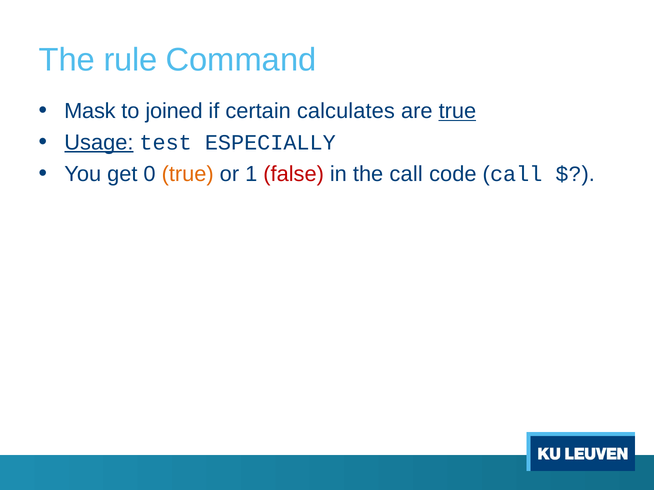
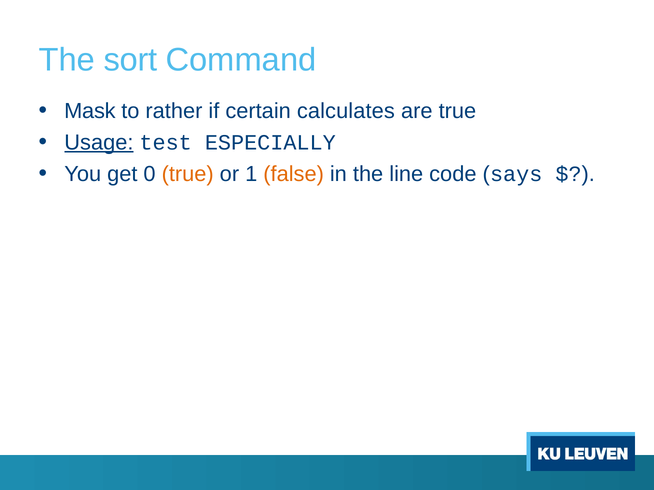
rule: rule -> sort (130, 60)
joined: joined -> rather (174, 111)
true underline: present -> none (457, 111)
false colour: red -> orange (294, 174)
the call: call -> line (406, 174)
call: call -> says (516, 174)
